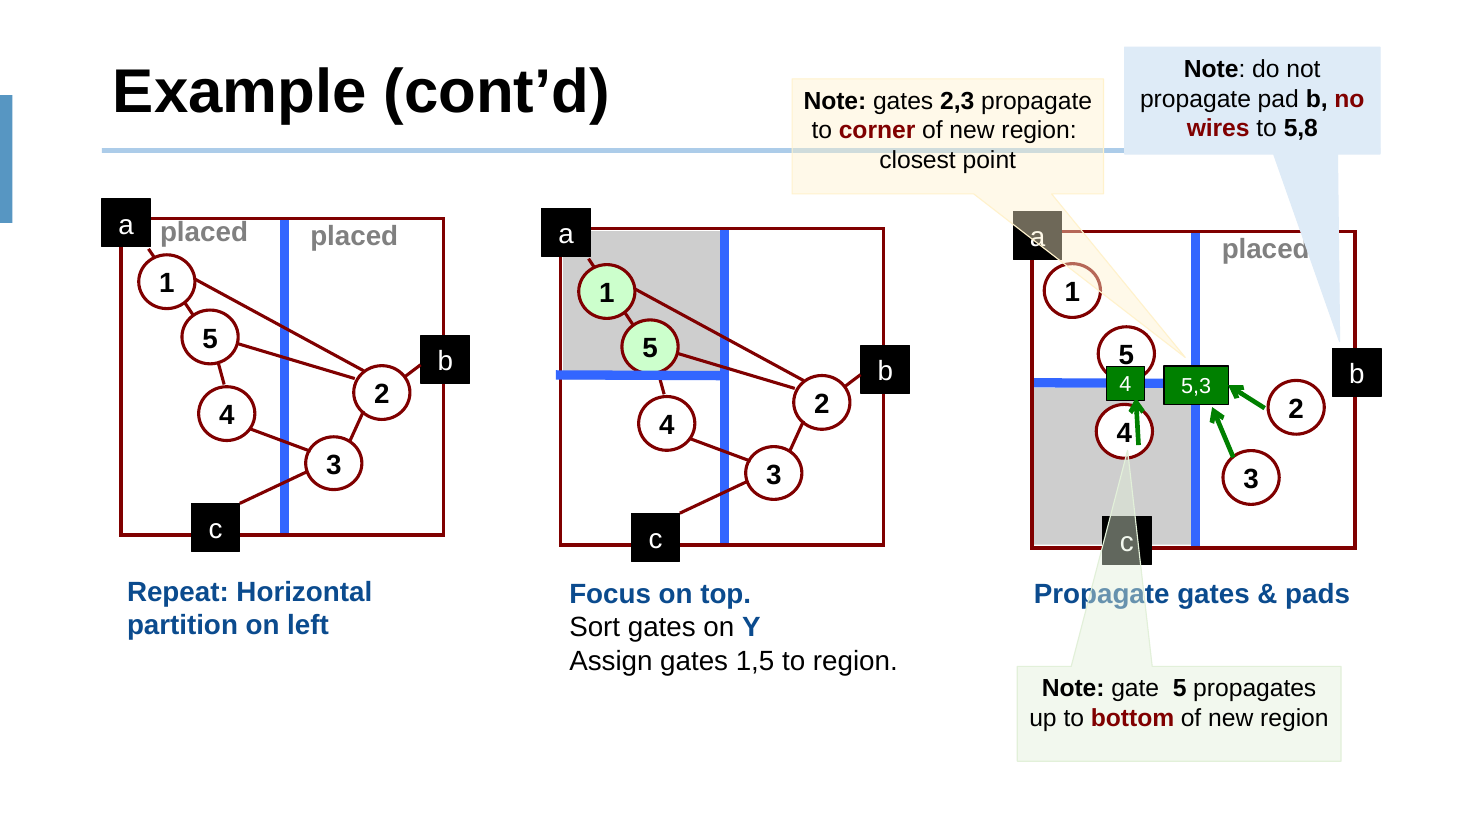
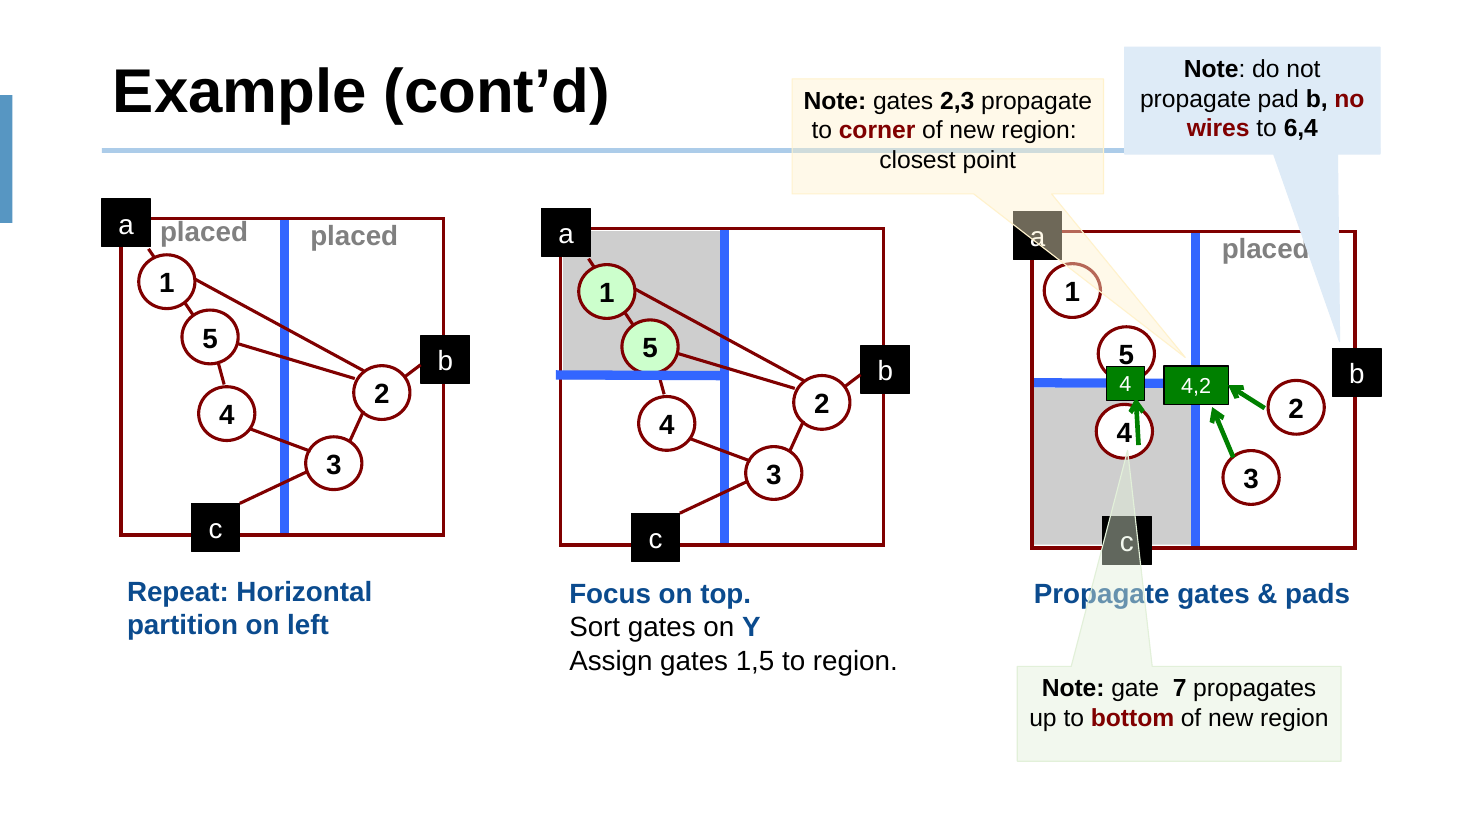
5,8: 5,8 -> 6,4 (1301, 128)
5,3: 5,3 -> 4,2 (1196, 386)
gate 5: 5 -> 7 (1180, 688)
